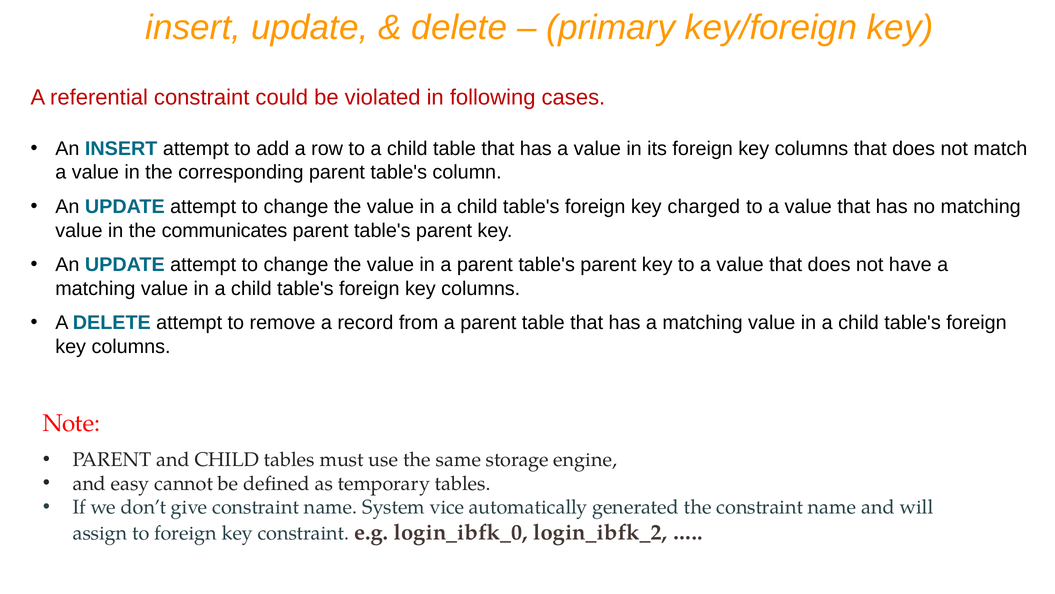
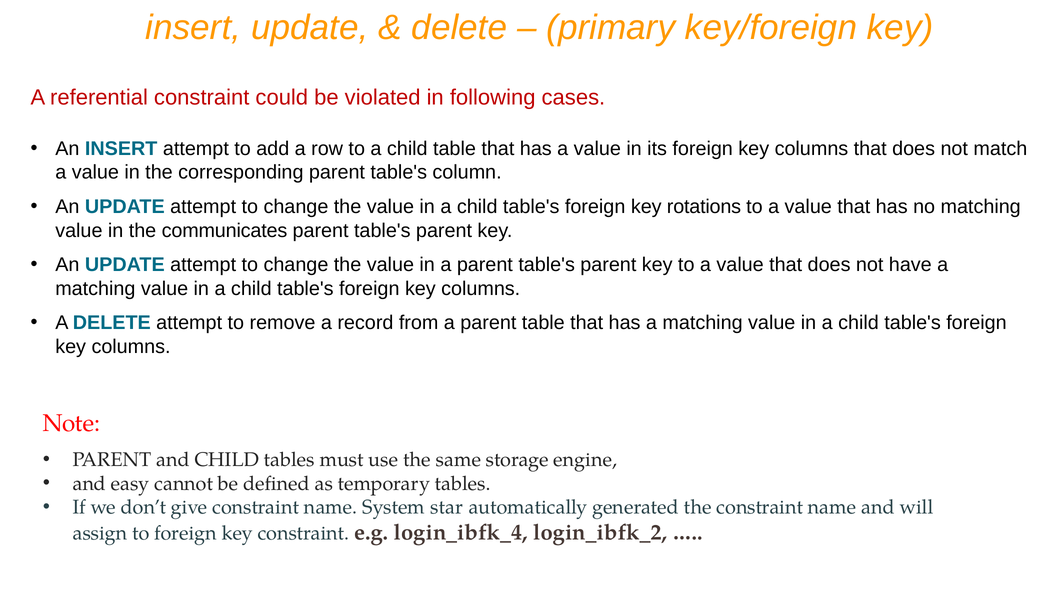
charged: charged -> rotations (704, 207)
vice: vice -> star (447, 507)
login_ibfk_0: login_ibfk_0 -> login_ibfk_4 (461, 532)
